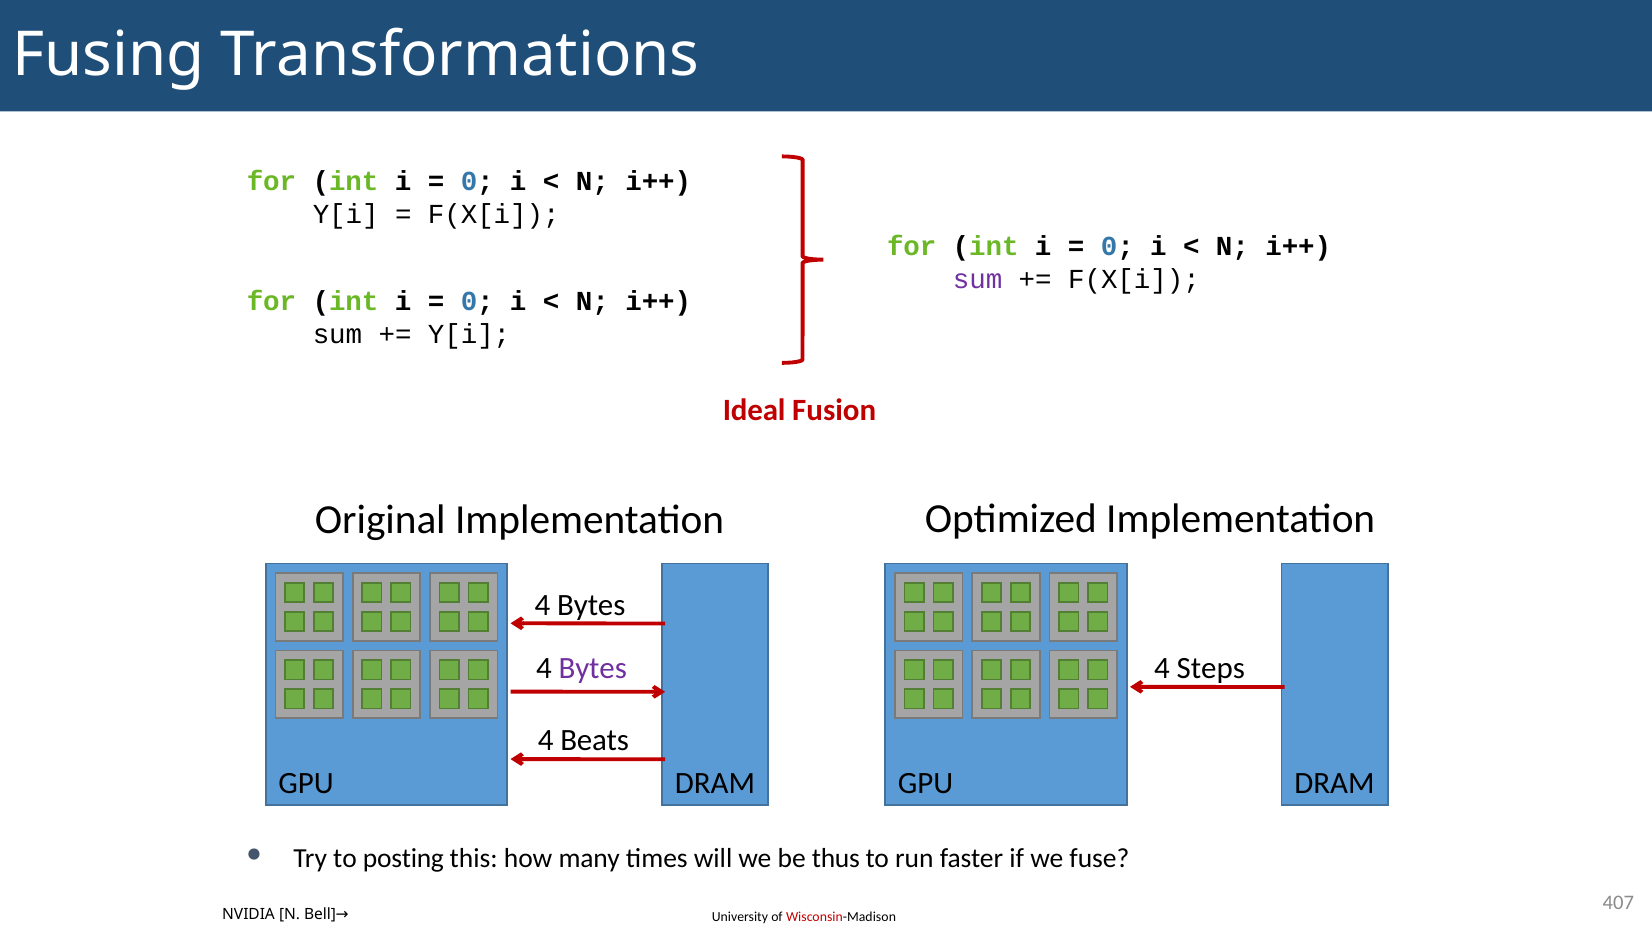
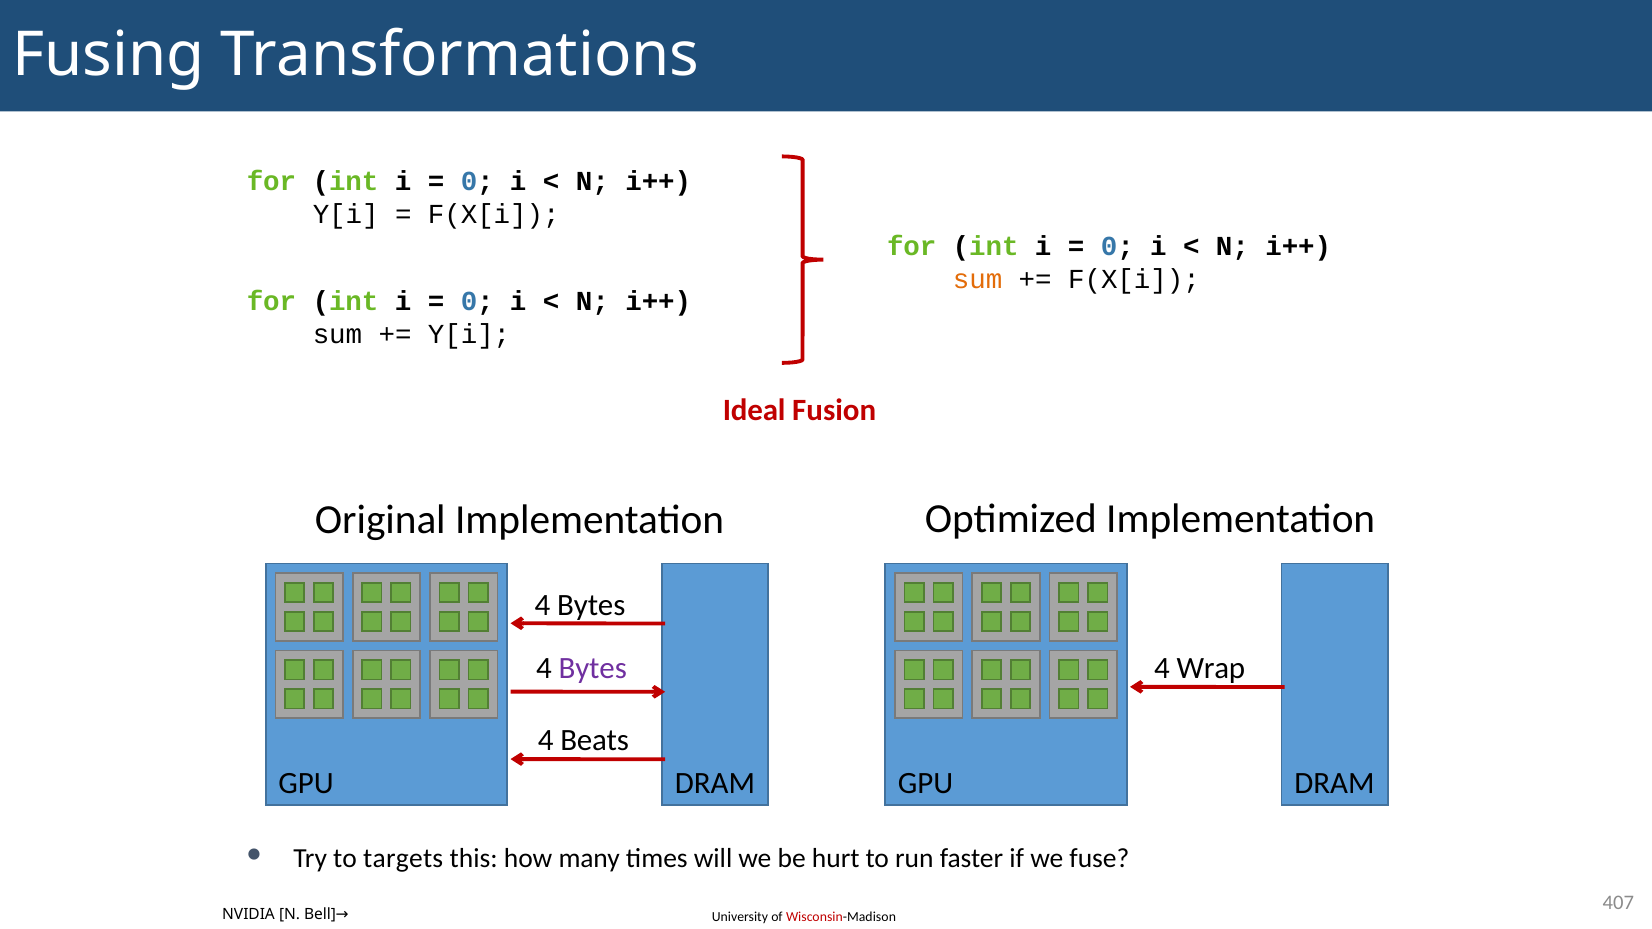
sum colour: purple -> orange (978, 279)
Steps: Steps -> Wrap (1211, 669)
posting: posting -> targets (403, 859)
thus: thus -> hurt (836, 859)
